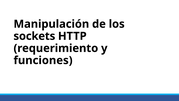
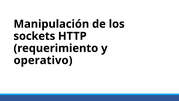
funciones: funciones -> operativo (43, 60)
